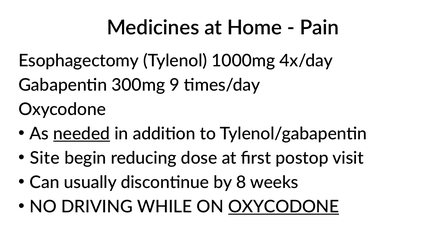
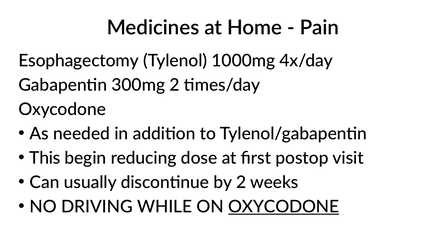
300mg 9: 9 -> 2 (175, 85)
needed underline: present -> none (82, 134)
Site: Site -> This (45, 158)
by 8: 8 -> 2 (241, 183)
